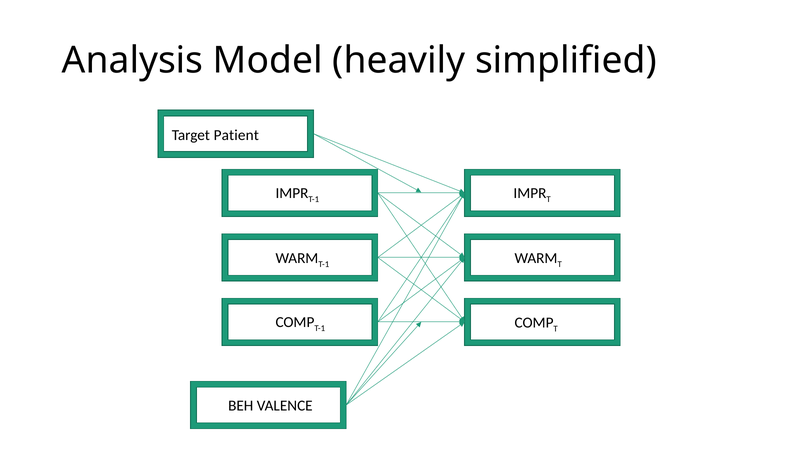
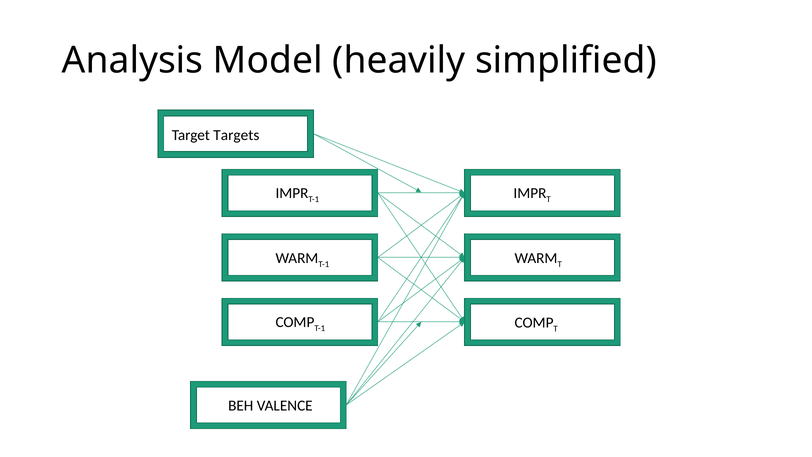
Patient: Patient -> Targets (236, 135)
